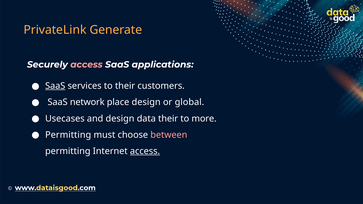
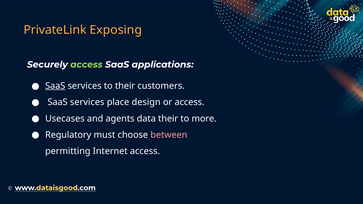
Generate: Generate -> Exposing (116, 30)
access colour: pink -> light green (86, 65)
network: network -> services (87, 102)
or global: global -> access (190, 102)
and design: design -> agents (120, 119)
Permitting: Permitting -> Regulatory (68, 135)
access underline: present -> none (145, 151)
